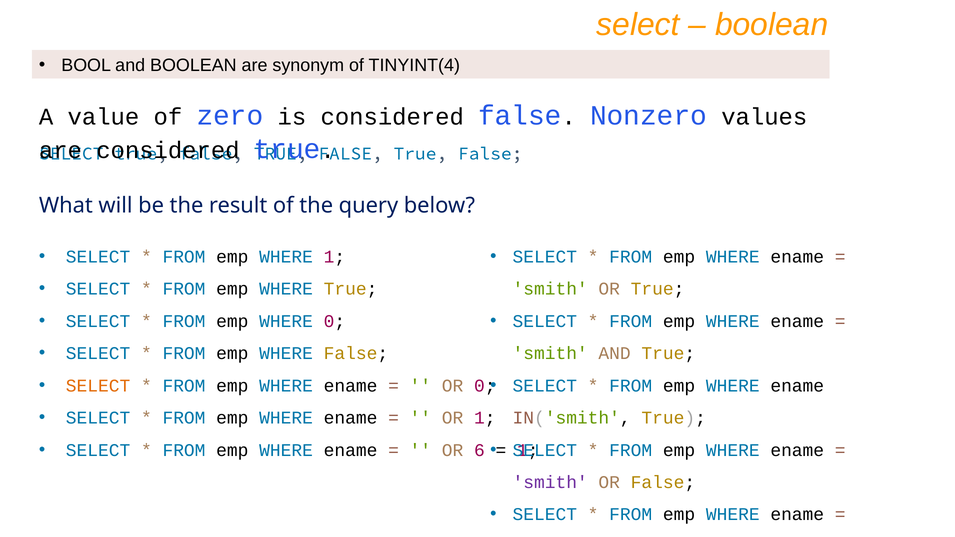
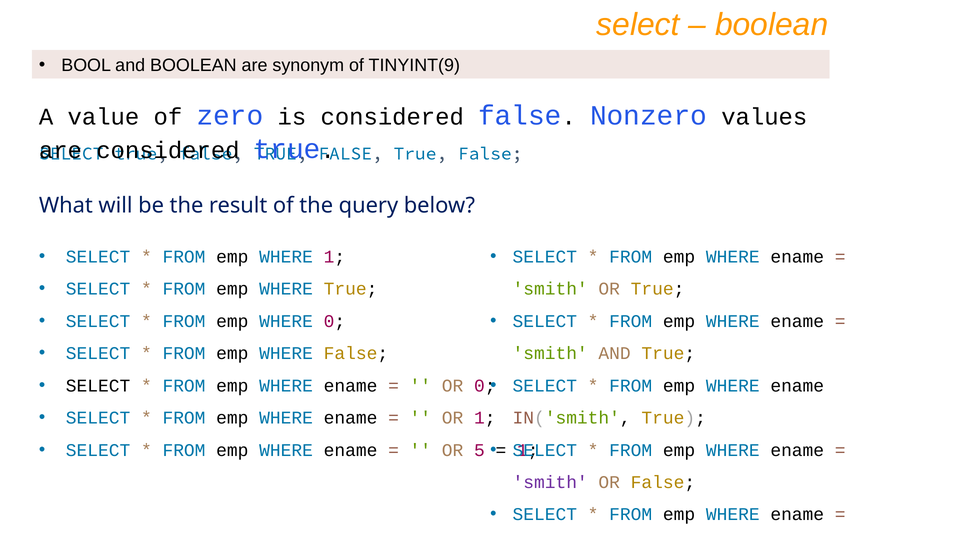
TINYINT(4: TINYINT(4 -> TINYINT(9 (414, 65)
SELECT colour: orange -> black (98, 386)
6: 6 -> 5 (479, 450)
